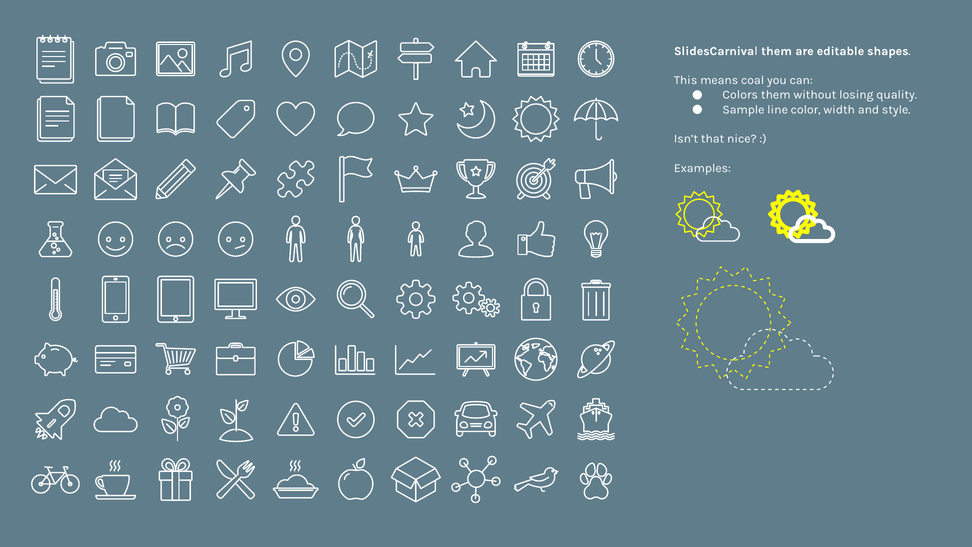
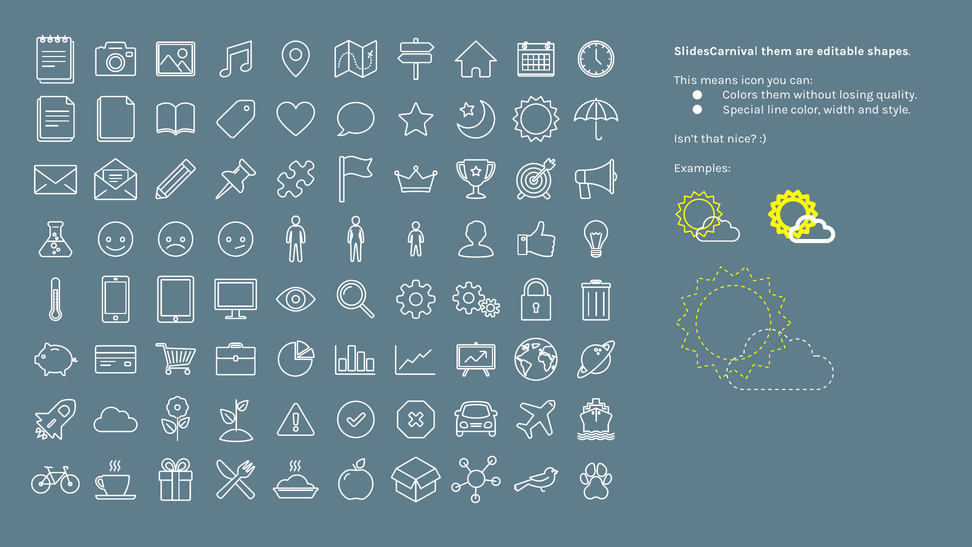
coal: coal -> icon (753, 80)
Sample: Sample -> Special (743, 109)
